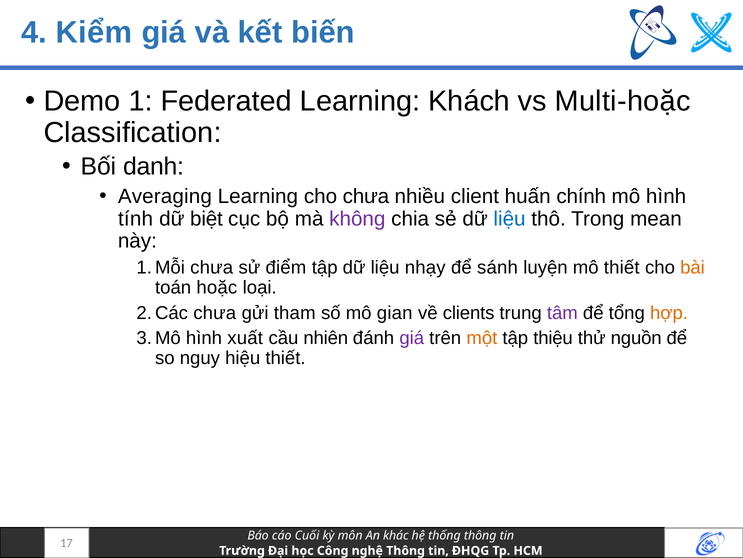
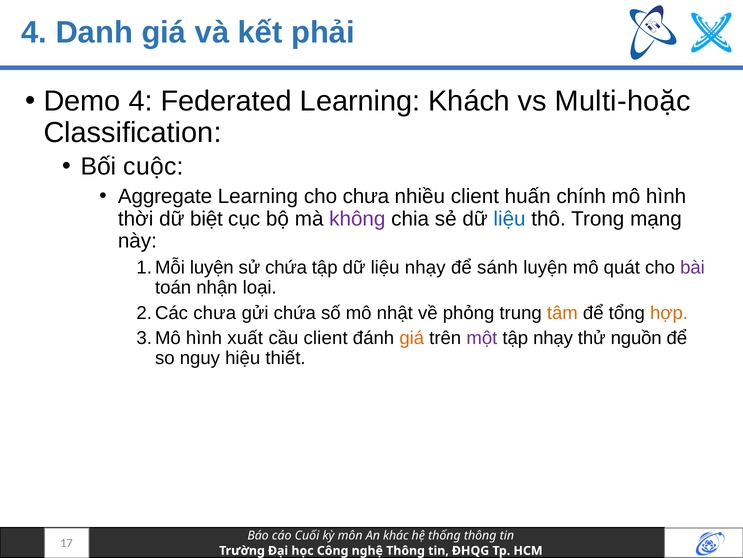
Kiểm: Kiểm -> Danh (94, 32)
biến: biến -> phải (323, 32)
Demo 1: 1 -> 4 (141, 101)
danh: danh -> cuộc (154, 167)
Averaging: Averaging -> Aggregate (165, 196)
tính: tính -> thời (136, 219)
mean: mean -> mạng (656, 219)
chưa: chưa -> luyện (212, 267)
sử điểm: điểm -> chứa (286, 267)
mô thiết: thiết -> quát (622, 267)
bài colour: orange -> purple (693, 267)
hoặc: hoặc -> nhận (217, 287)
gửi tham: tham -> chứa (295, 312)
gian: gian -> nhật (395, 312)
clients: clients -> phỏng (469, 312)
tâm colour: purple -> orange (562, 312)
cầu nhiên: nhiên -> client (326, 338)
giá colour: purple -> orange (412, 338)
một colour: orange -> purple (482, 338)
tập thiệu: thiệu -> nhạy (553, 338)
